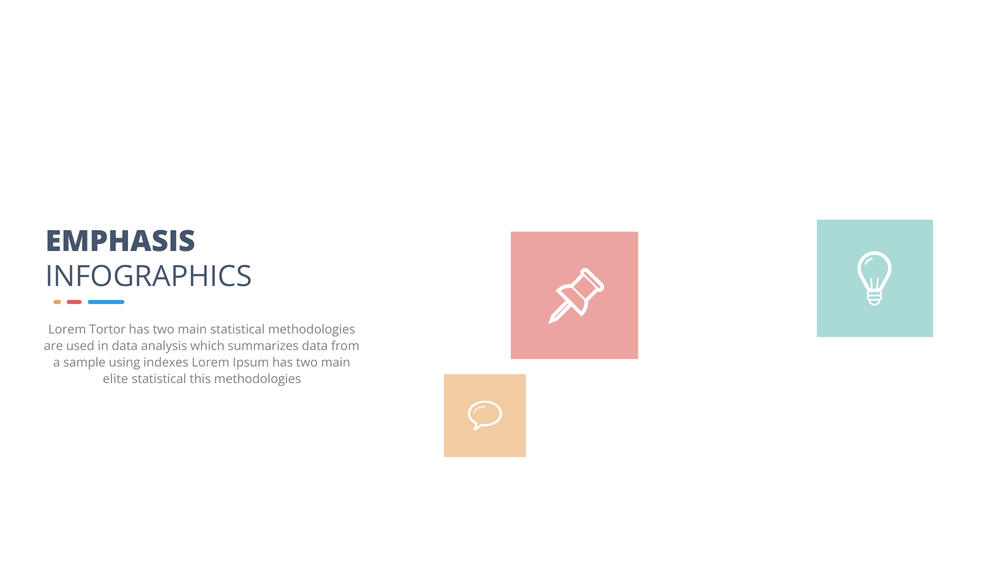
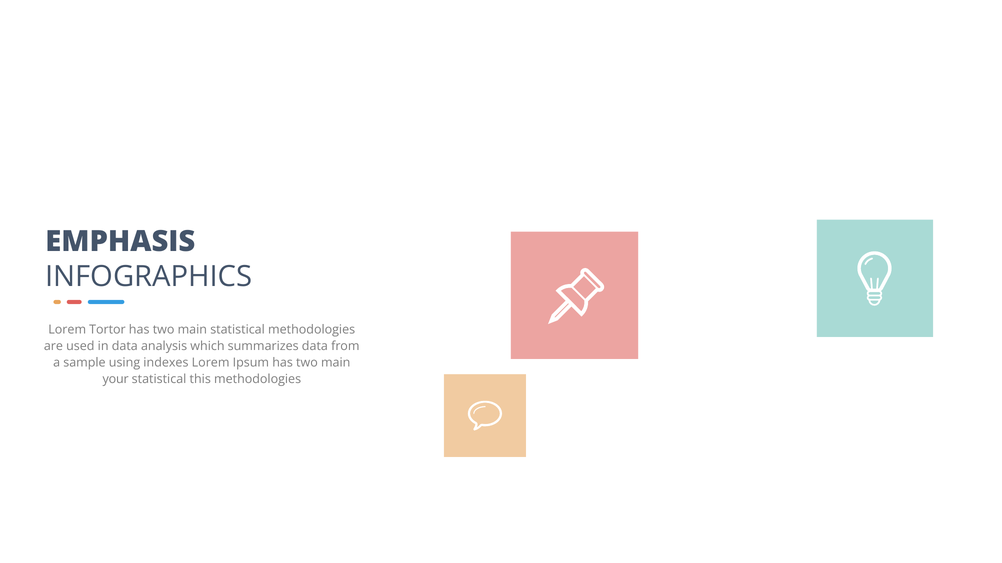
elite: elite -> your (116, 379)
